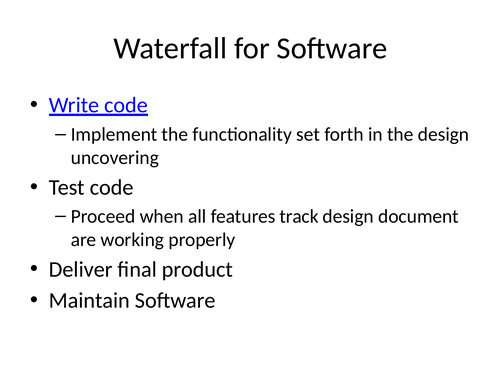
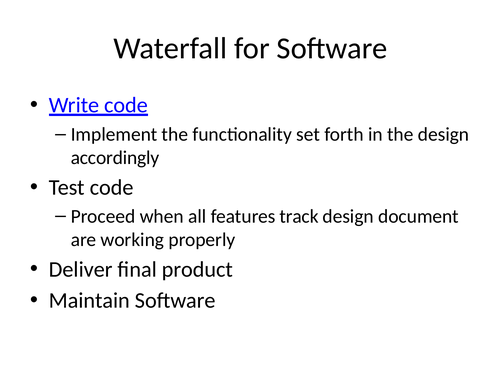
uncovering: uncovering -> accordingly (115, 158)
